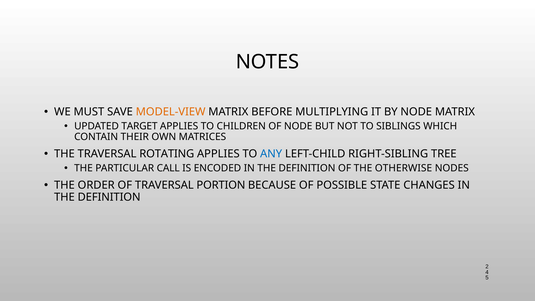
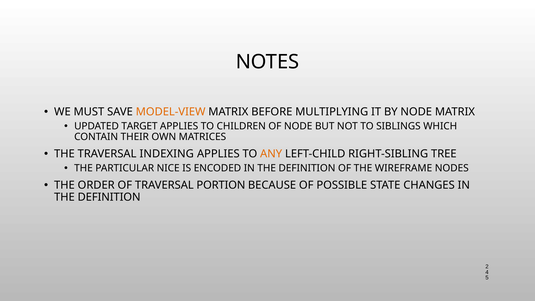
ROTATING: ROTATING -> INDEXING (167, 154)
ANY colour: blue -> orange (271, 154)
CALL: CALL -> NICE (168, 168)
OTHERWISE: OTHERWISE -> WIREFRAME (404, 168)
